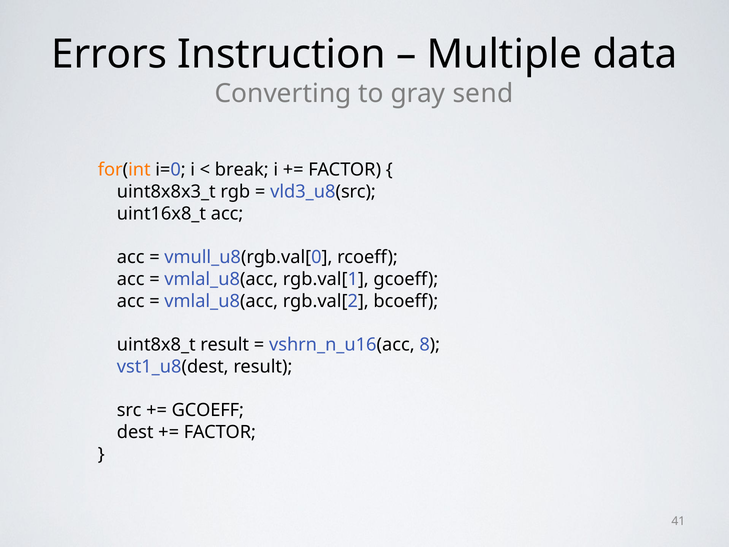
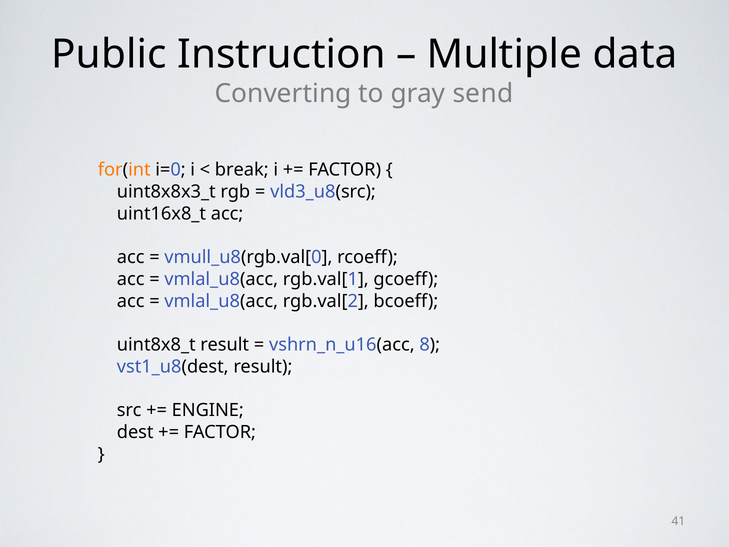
Errors: Errors -> Public (109, 54)
GCOEFF: GCOEFF -> ENGINE (208, 410)
